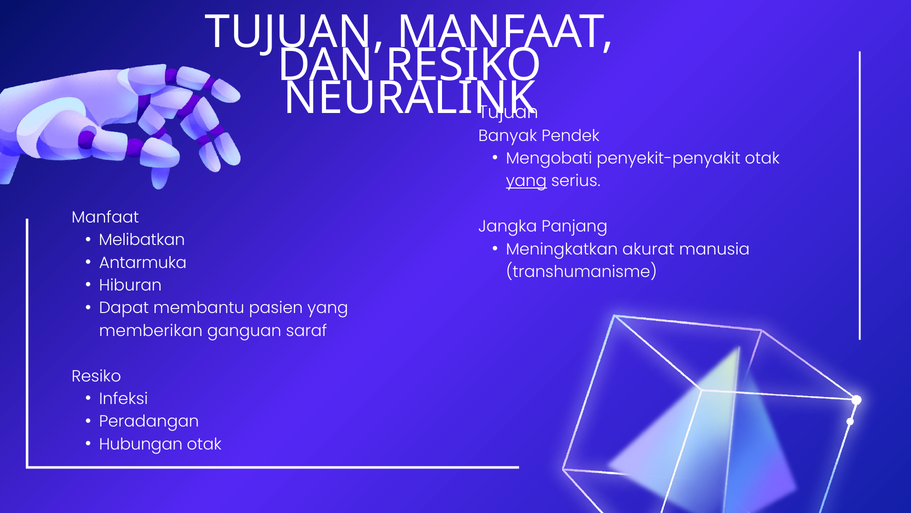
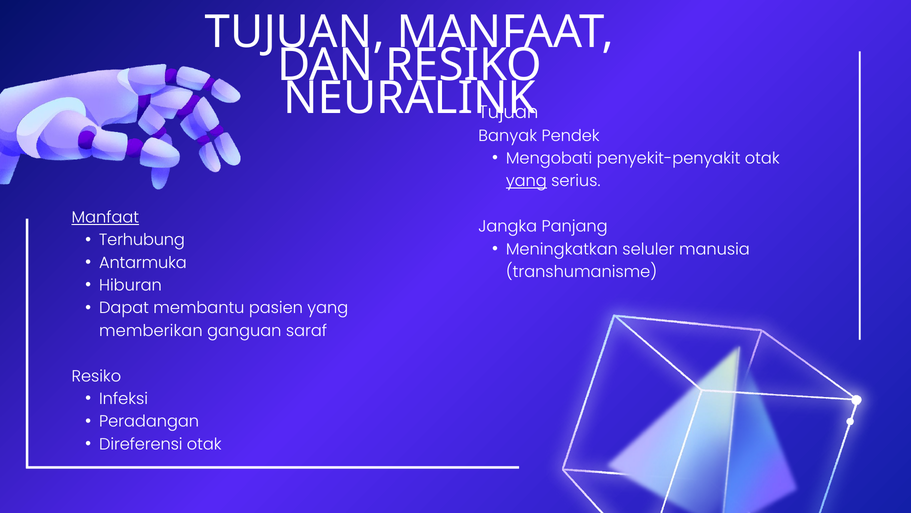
Manfaat underline: none -> present (105, 217)
Melibatkan: Melibatkan -> Terhubung (142, 240)
akurat: akurat -> seluler (648, 249)
Hubungan: Hubungan -> Direferensi (141, 444)
